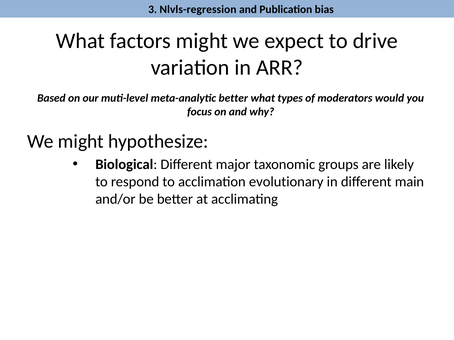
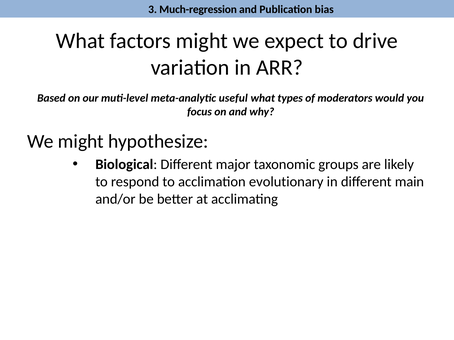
Nlvls-regression: Nlvls-regression -> Much-regression (198, 9)
meta-analytic better: better -> useful (233, 98)
